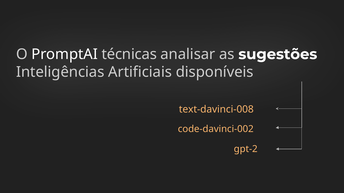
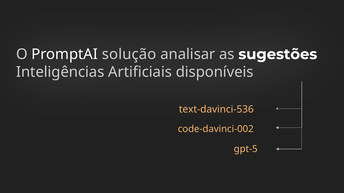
técnicas: técnicas -> solução (129, 54)
text-davinci-008: text-davinci-008 -> text-davinci-536 (216, 110)
gpt-2: gpt-2 -> gpt-5 (246, 149)
